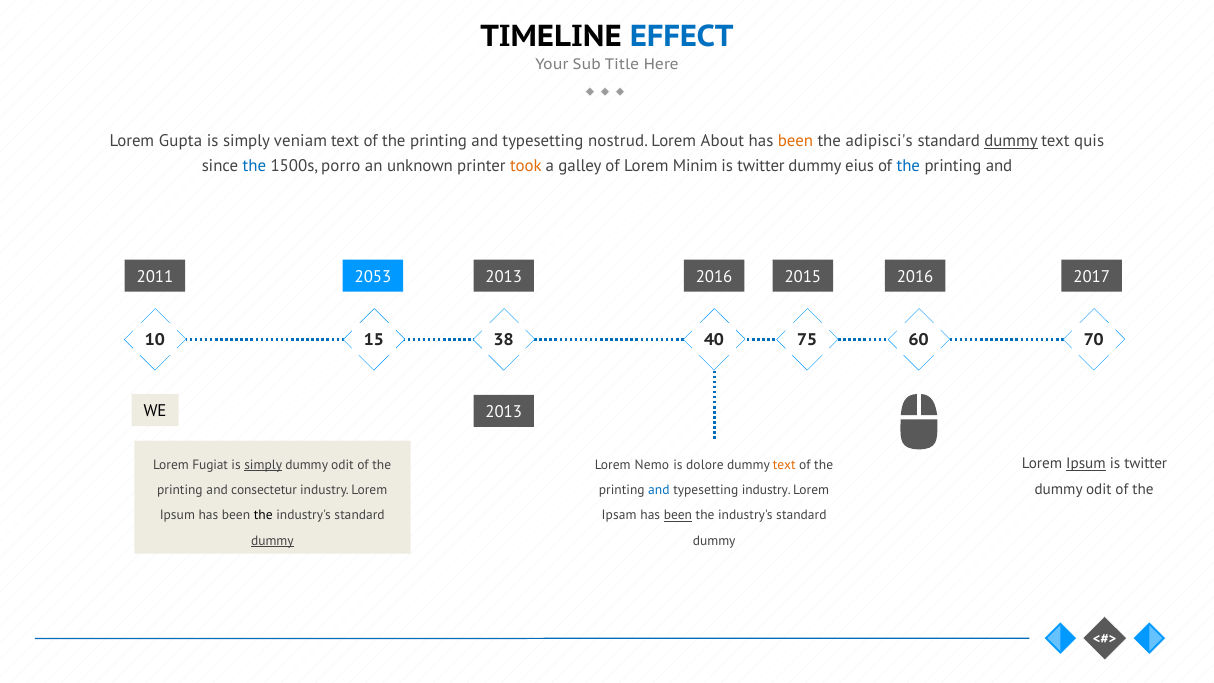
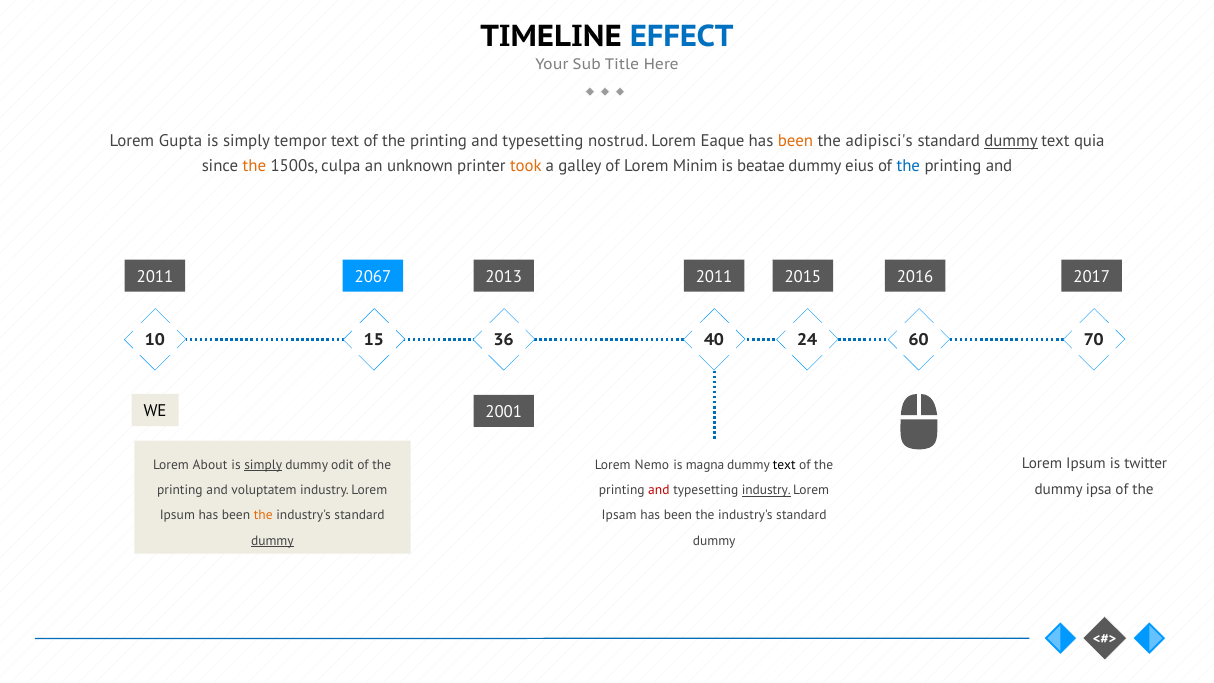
veniam: veniam -> tempor (300, 141)
About: About -> Eaque (722, 141)
quis: quis -> quia (1089, 141)
the colour: blue -> orange (254, 166)
porro: porro -> culpa (341, 166)
twitter: twitter -> beatae (761, 166)
2053: 2053 -> 2067 (373, 277)
2013 2016: 2016 -> 2011 (714, 277)
38: 38 -> 36 (504, 340)
75: 75 -> 24 (807, 340)
2013: 2013 -> 2001 (504, 412)
Ipsum underline: present -> none (1086, 464)
Fugiat: Fugiat -> About (210, 465)
dolore: dolore -> magna (705, 465)
text colour: orange -> black (784, 465)
odit: odit -> ipsa (1099, 489)
consectetur: consectetur -> voluptatem (264, 490)
and colour: blue -> red (659, 490)
industry underline: none -> present (766, 490)
the colour: black -> orange (263, 515)
been underline: present -> none (678, 515)
